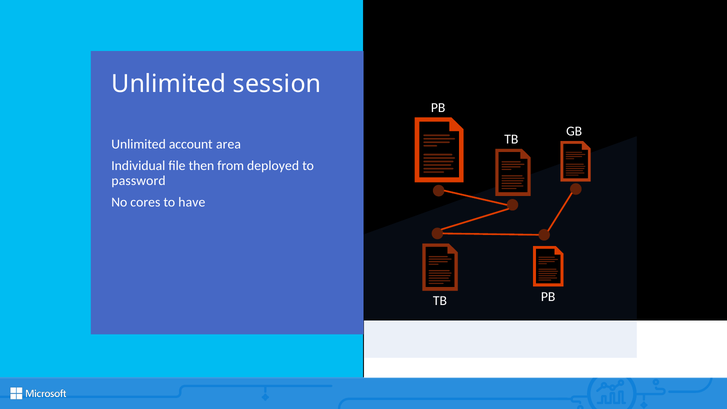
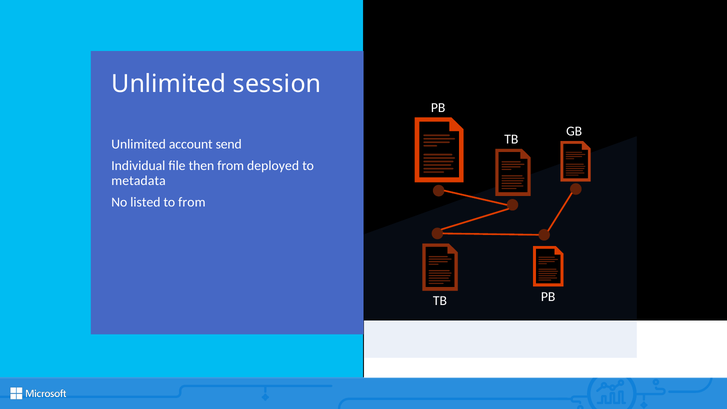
area: area -> send (229, 144)
password: password -> metadata (139, 181)
cores: cores -> listed (145, 202)
to have: have -> from (192, 202)
